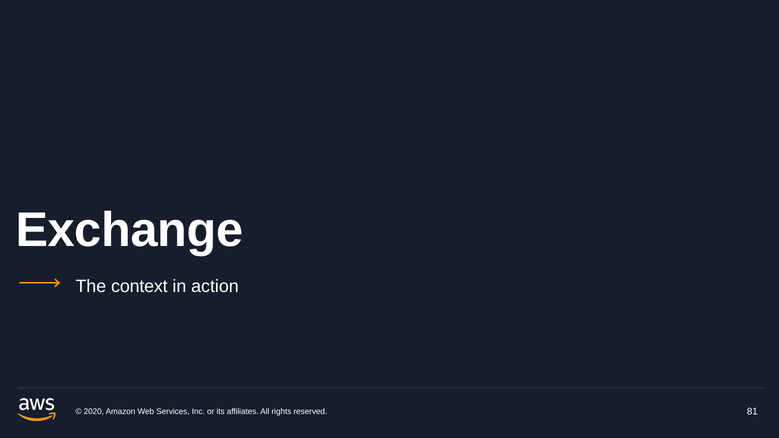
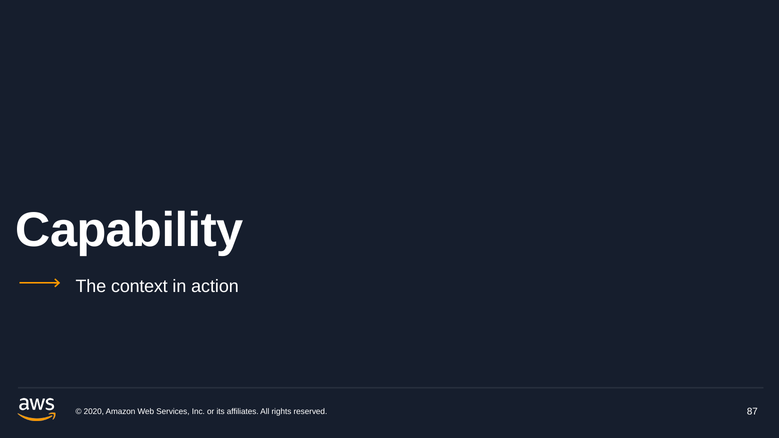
Exchange: Exchange -> Capability (129, 230)
81: 81 -> 87 (752, 412)
